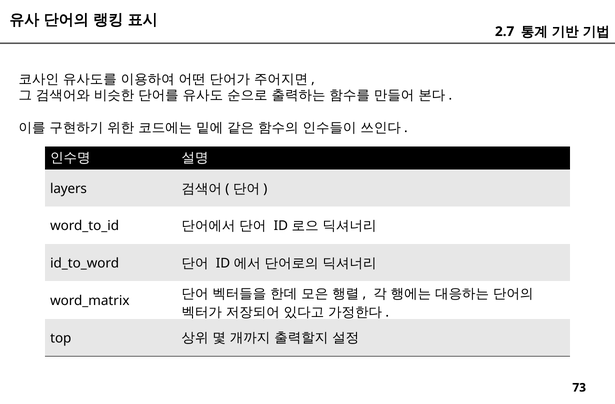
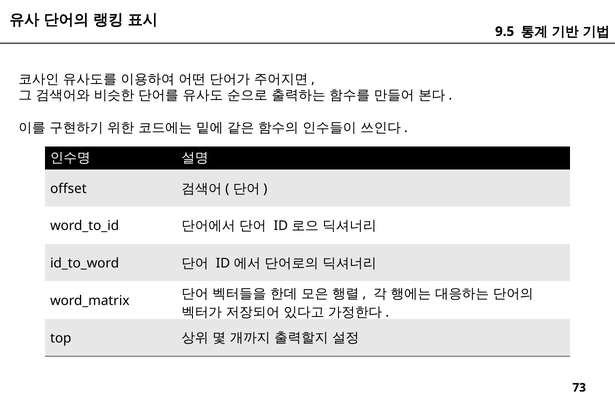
2.7: 2.7 -> 9.5 (505, 32)
layers: layers -> offset (68, 189)
